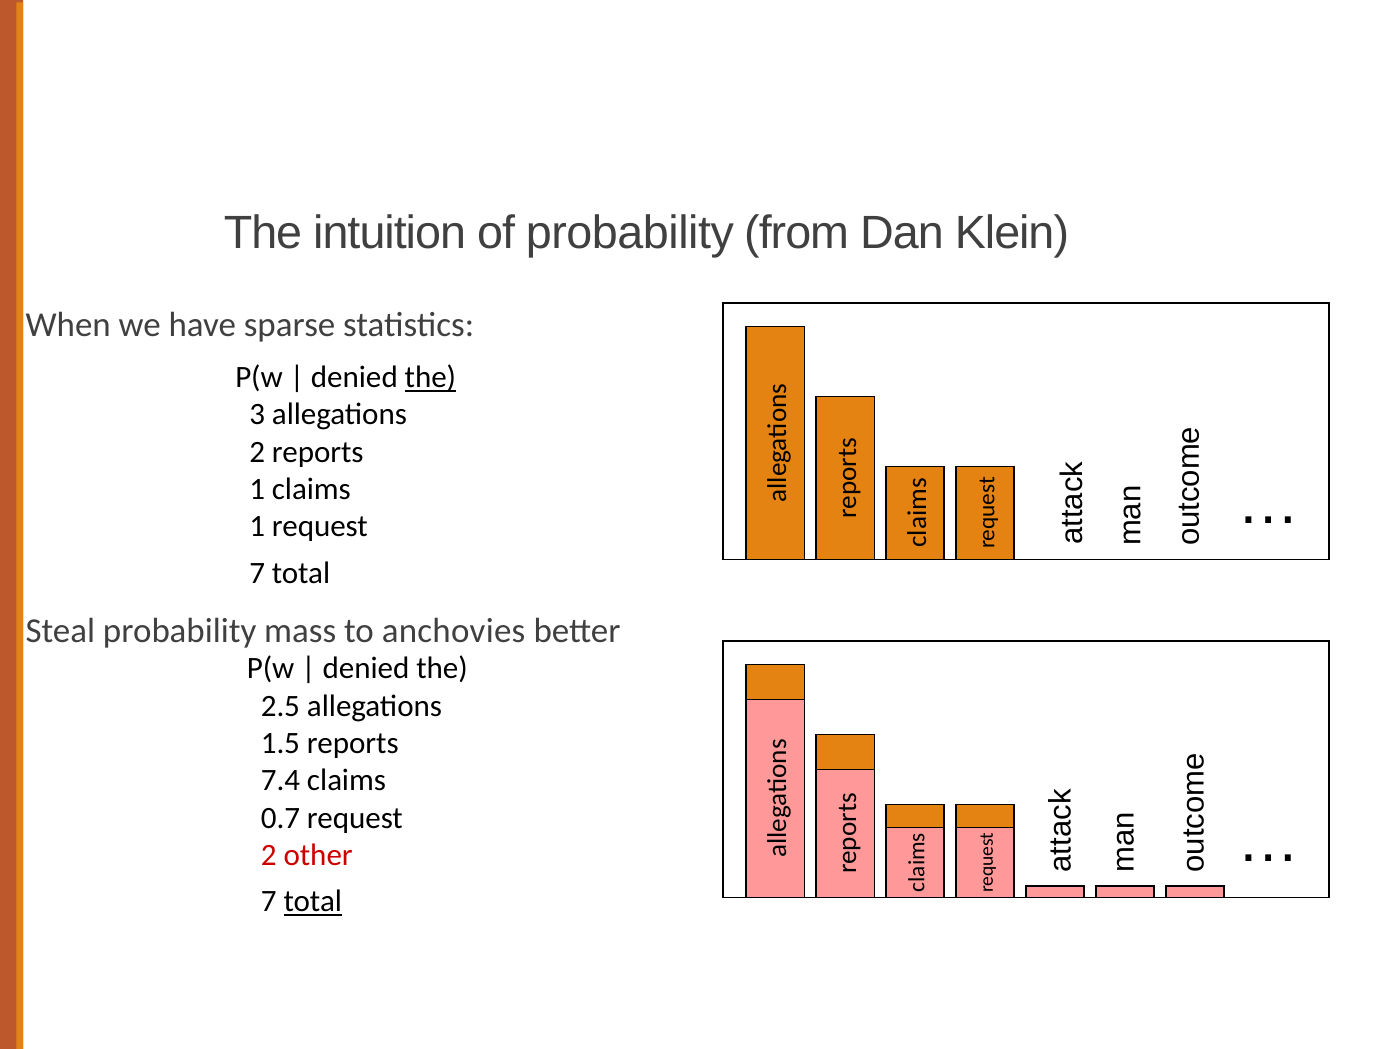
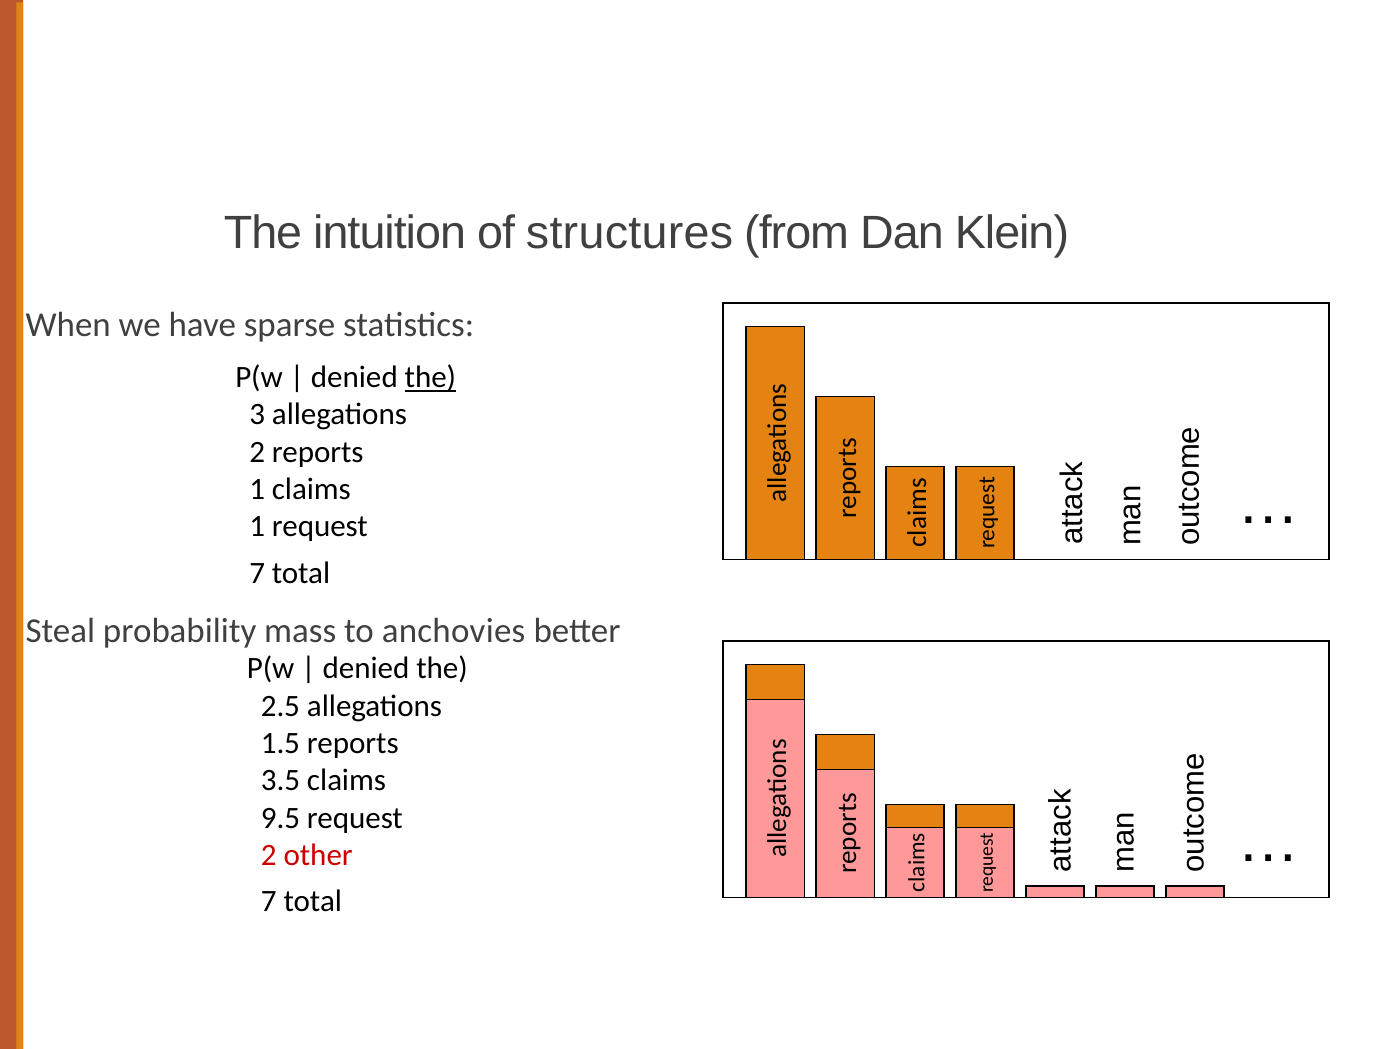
of probability: probability -> structures (630, 233)
7.4: 7.4 -> 3.5 (280, 781)
0.7: 0.7 -> 9.5 (280, 818)
total underline: present -> none (313, 902)
